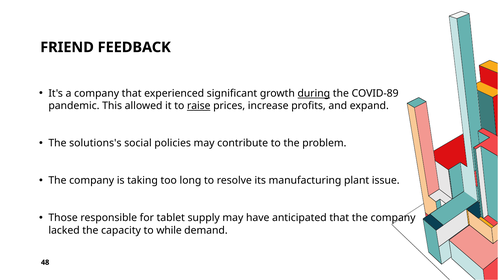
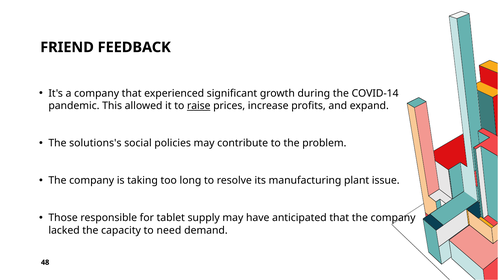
during underline: present -> none (314, 93)
COVID-89: COVID-89 -> COVID-14 (375, 93)
while: while -> need (169, 230)
